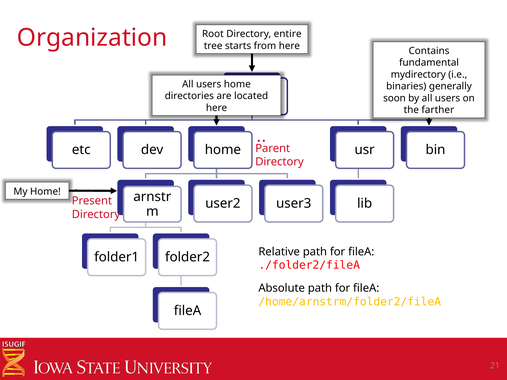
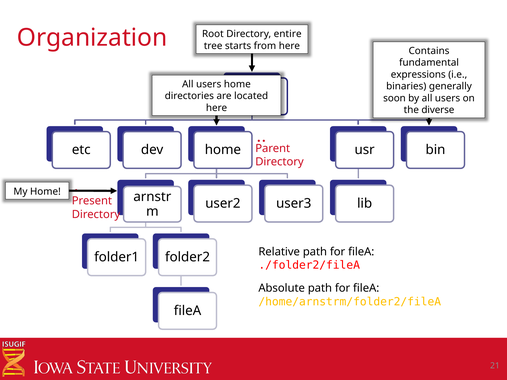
mydirectory: mydirectory -> expressions (418, 75)
farther: farther -> diverse (438, 110)
